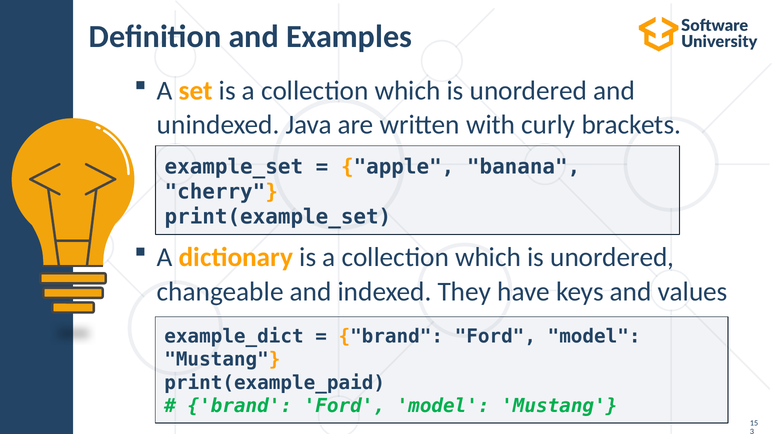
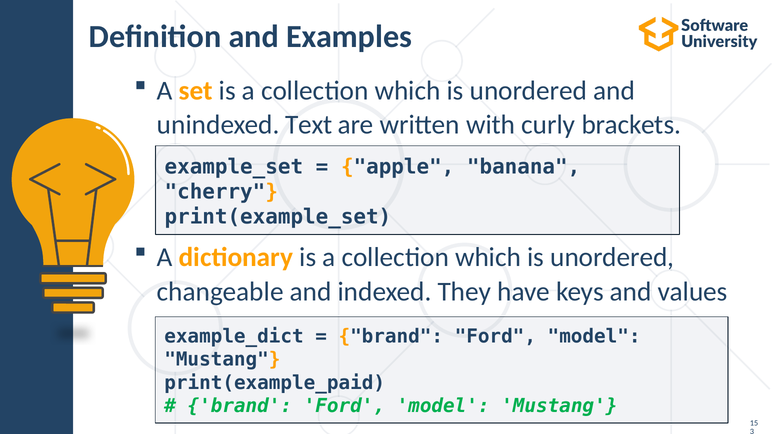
Java: Java -> Text (309, 125)
